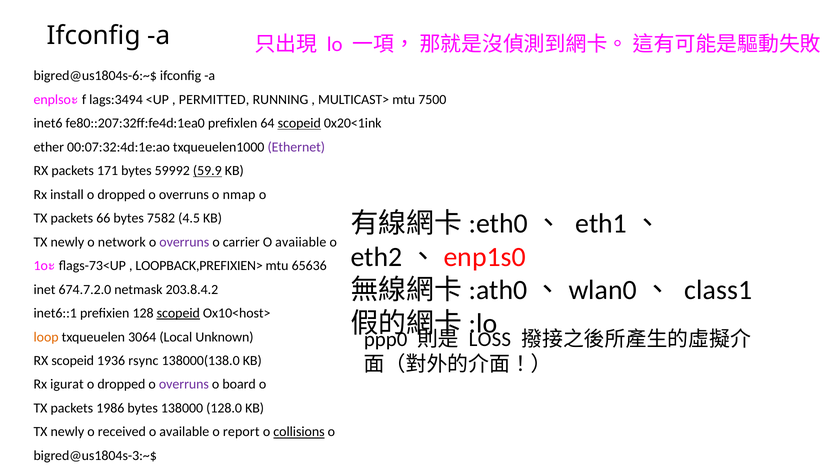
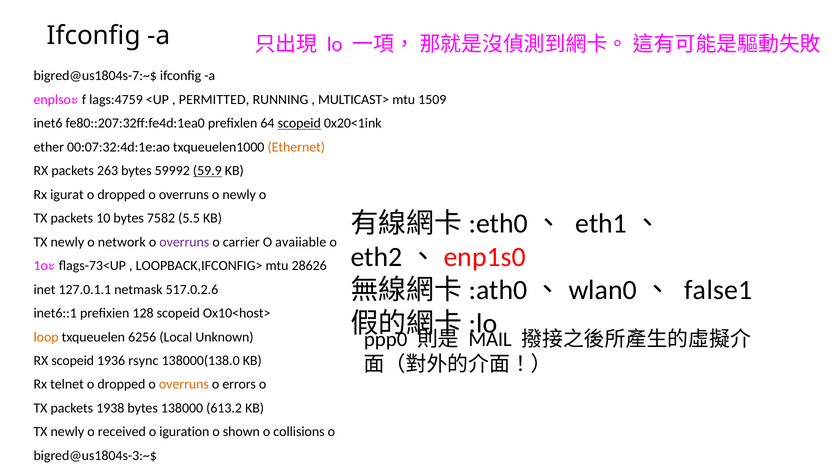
bigred@us1804s-6:~$: bigred@us1804s-6:~$ -> bigred@us1804s-7:~$ (95, 76)
lags:3494: lags:3494 -> lags:4759 (116, 100)
7500: 7500 -> 1509 (432, 100)
Ethernet colour: purple -> orange (296, 147)
171: 171 -> 263 (108, 171)
install: install -> igurat (67, 194)
o nmap: nmap -> newly (239, 194)
66: 66 -> 10 (103, 218)
4.5: 4.5 -> 5.5 (189, 218)
LOOPBACK,PREFIXIEN>: LOOPBACK,PREFIXIEN> -> LOOPBACK,IFCONFIG> (199, 266)
65636: 65636 -> 28626 (309, 266)
class1: class1 -> false1 (718, 290)
674.7.2.0: 674.7.2.0 -> 127.0.1.1 (85, 289)
203.8.4.2: 203.8.4.2 -> 517.0.2.6 (192, 289)
scopeid underline: present -> none (178, 313)
LOSS: LOSS -> MAIL (490, 339)
3064: 3064 -> 6256 (142, 337)
igurat: igurat -> telnet (67, 384)
overruns colour: purple -> orange (184, 384)
board: board -> errors (239, 384)
1986: 1986 -> 1938 (110, 408)
128.0: 128.0 -> 613.2 (224, 408)
available: available -> iguration (184, 432)
report: report -> shown (241, 432)
collisions underline: present -> none (299, 432)
